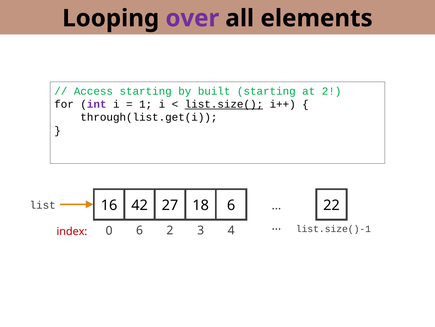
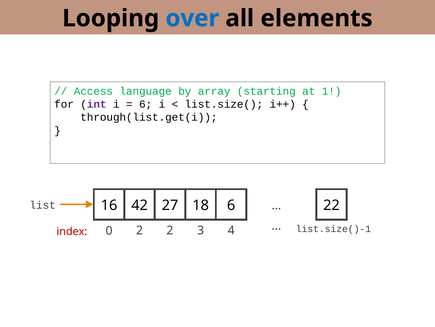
over colour: purple -> blue (192, 18)
Access starting: starting -> language (146, 91)
built: built -> array (214, 91)
at 2: 2 -> 1 (332, 91)
1: 1 -> 6 (146, 104)
list.size( underline: present -> none (224, 104)
0 6: 6 -> 2 (140, 230)
